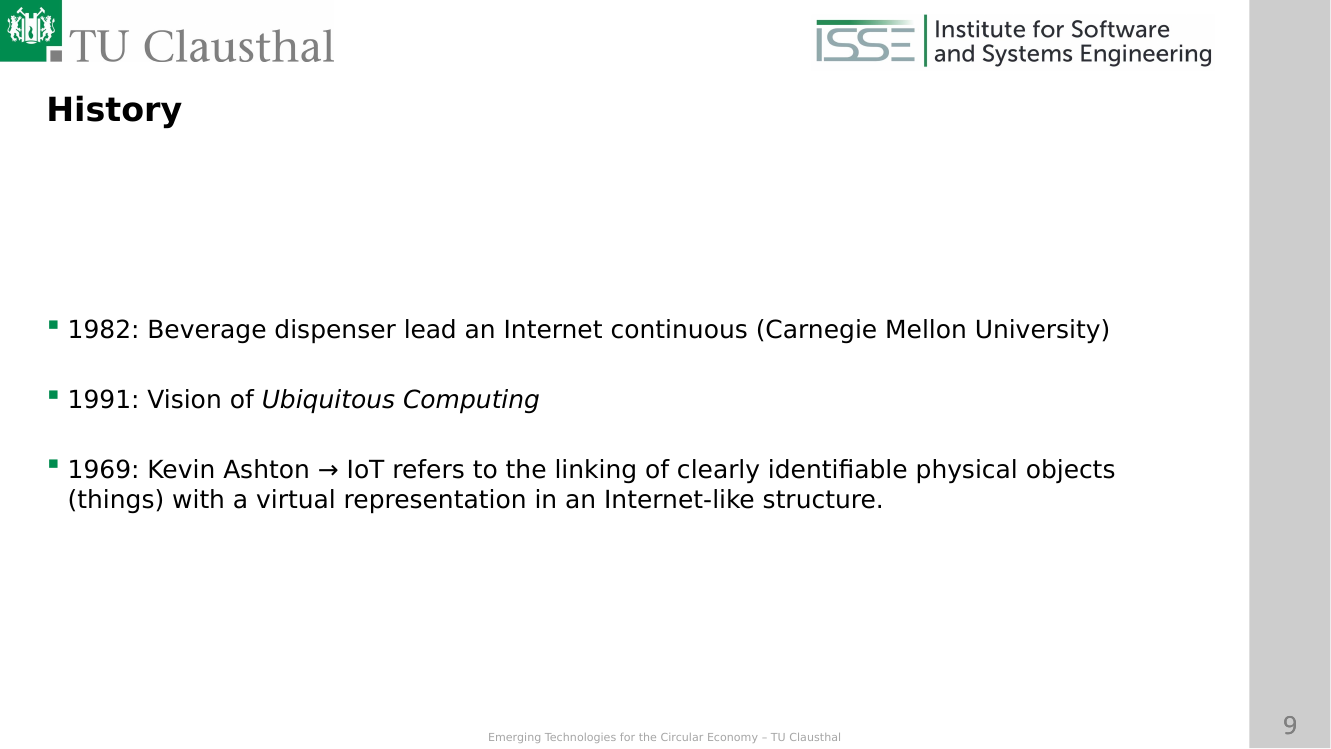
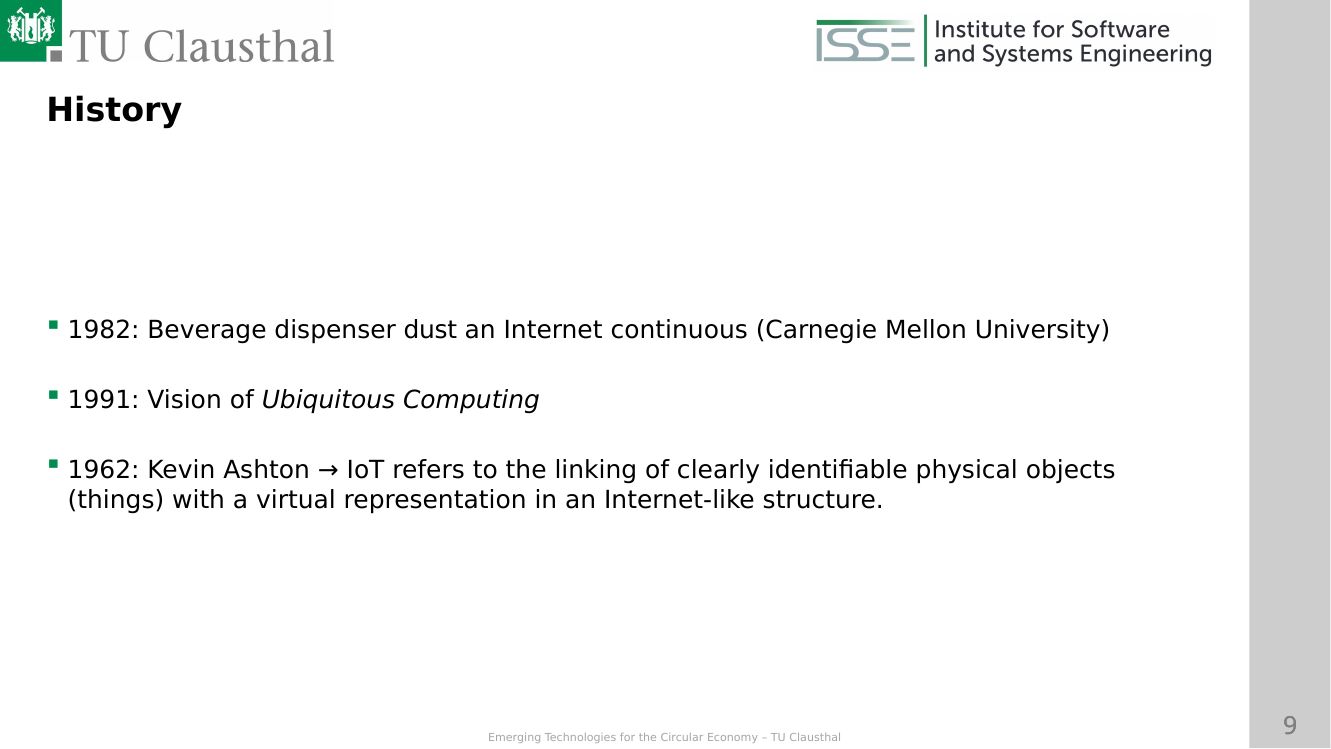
lead: lead -> dust (430, 330)
1969: 1969 -> 1962 (104, 470)
